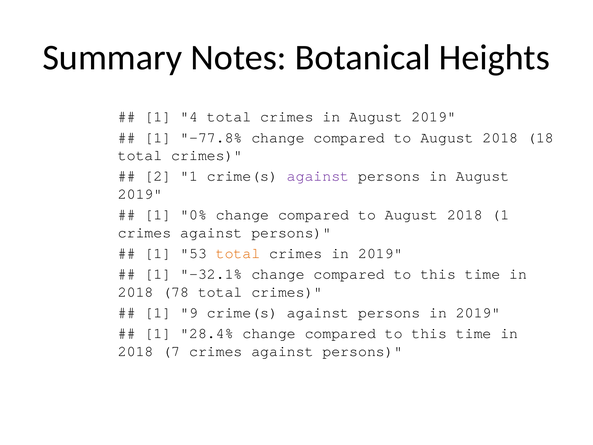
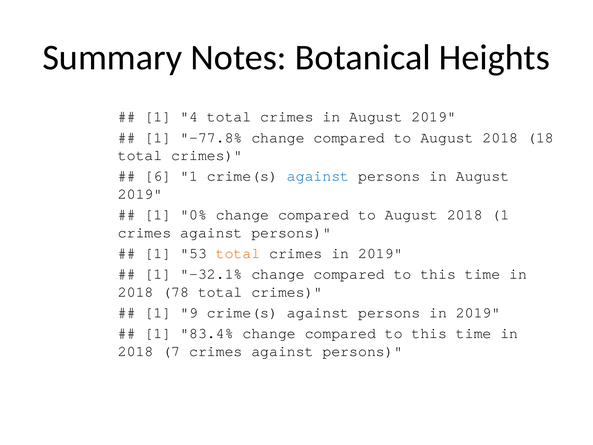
2: 2 -> 6 (158, 176)
against colour: purple -> blue (318, 176)
28.4%: 28.4% -> 83.4% (207, 333)
